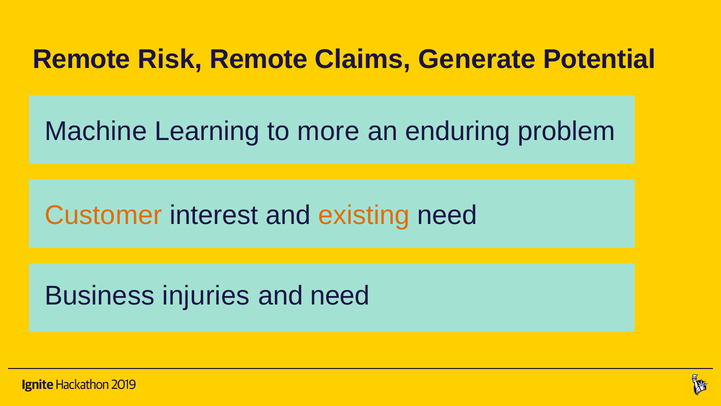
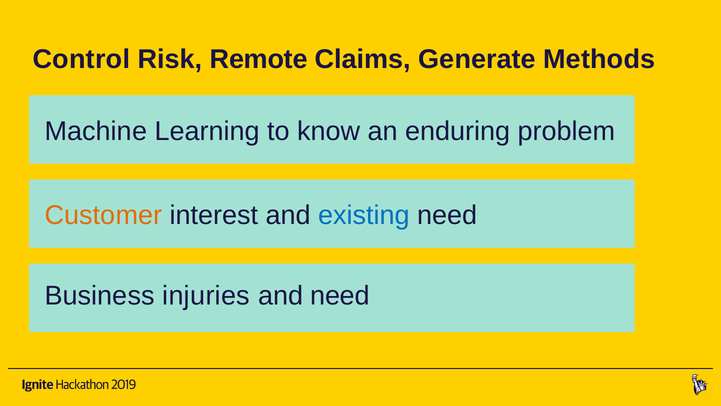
Remote: Remote -> Control (81, 59)
Potential: Potential -> Methods (599, 59)
more: more -> know (329, 131)
existing colour: orange -> blue (364, 215)
